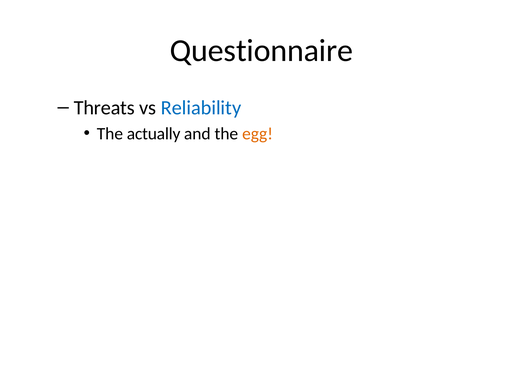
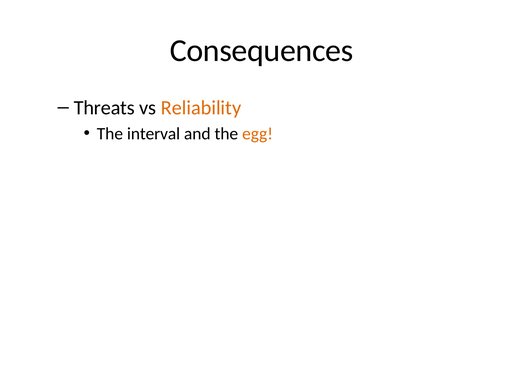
Questionnaire: Questionnaire -> Consequences (262, 51)
Reliability colour: blue -> orange (201, 108)
actually: actually -> interval (154, 134)
